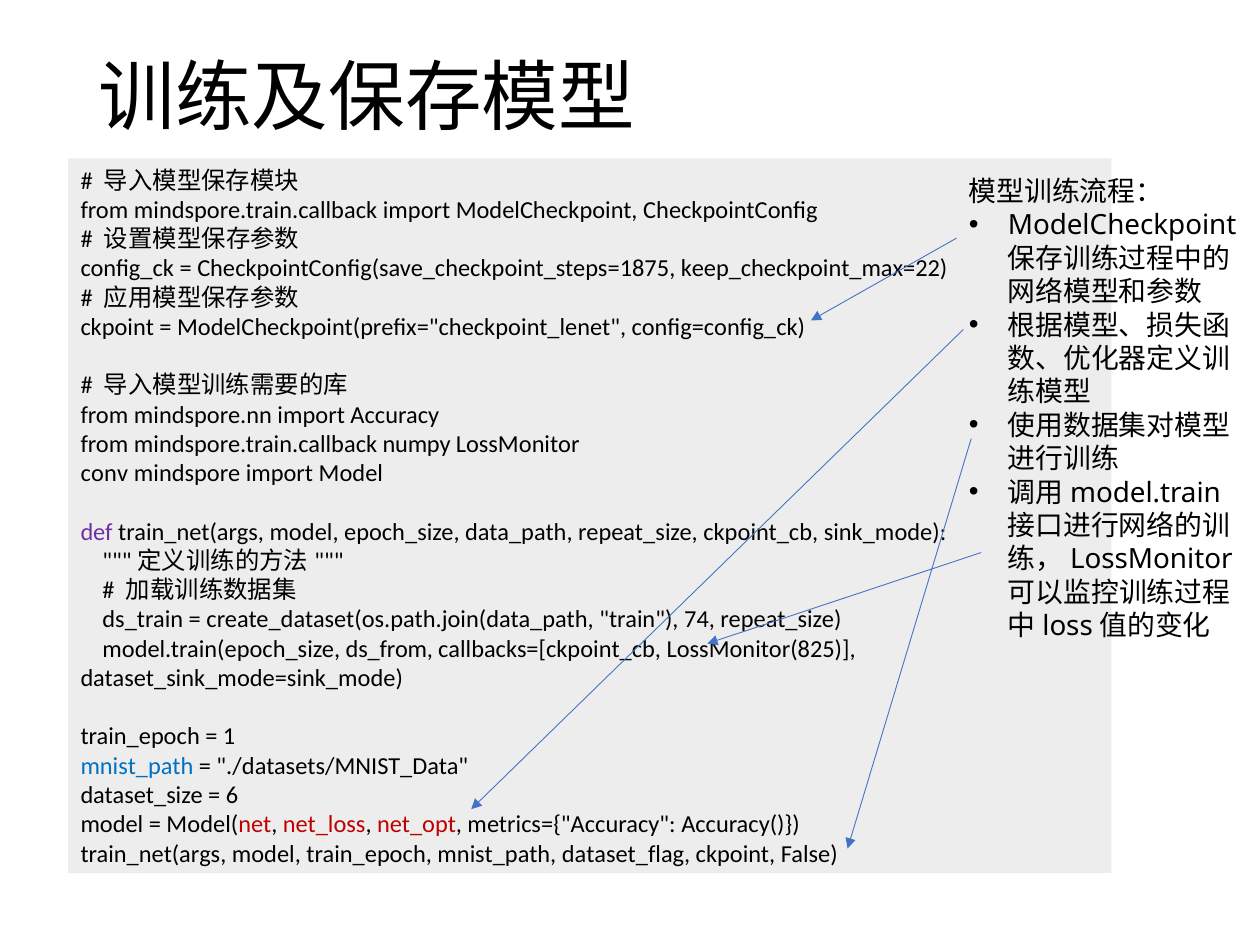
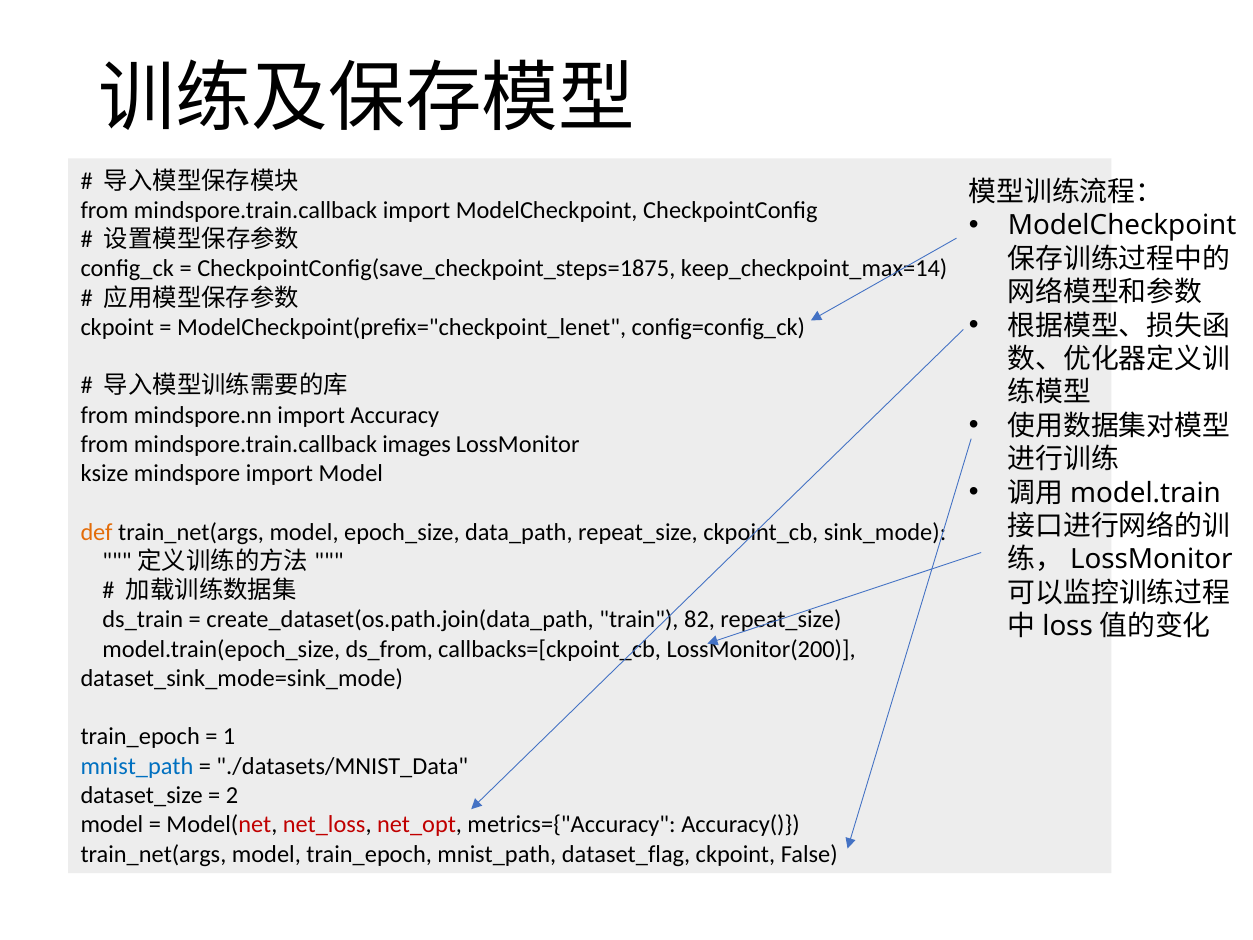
keep_checkpoint_max=22: keep_checkpoint_max=22 -> keep_checkpoint_max=14 (814, 269)
numpy: numpy -> images (417, 444)
conv: conv -> ksize (104, 473)
def colour: purple -> orange (97, 532)
74: 74 -> 82 (700, 620)
LossMonitor(825: LossMonitor(825 -> LossMonitor(200 (761, 649)
6: 6 -> 2 (232, 795)
